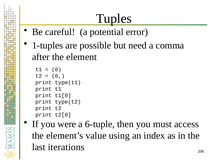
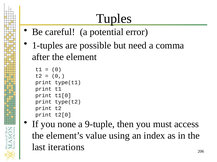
were: were -> none (67, 125)
6-tuple: 6-tuple -> 9-tuple (100, 125)
